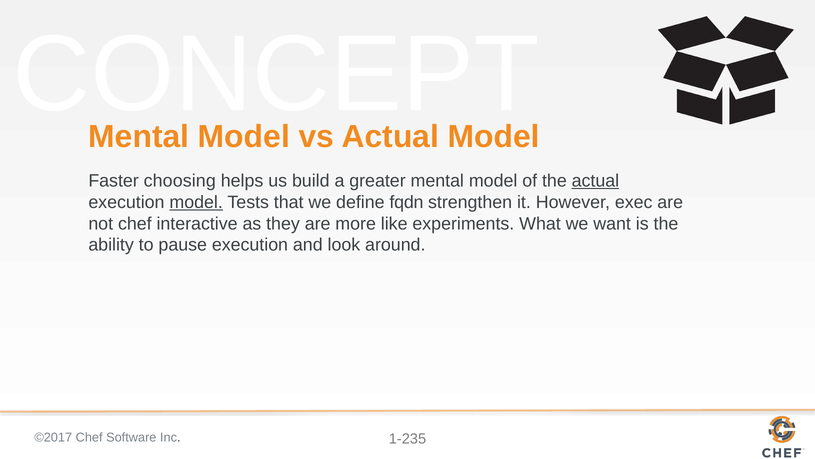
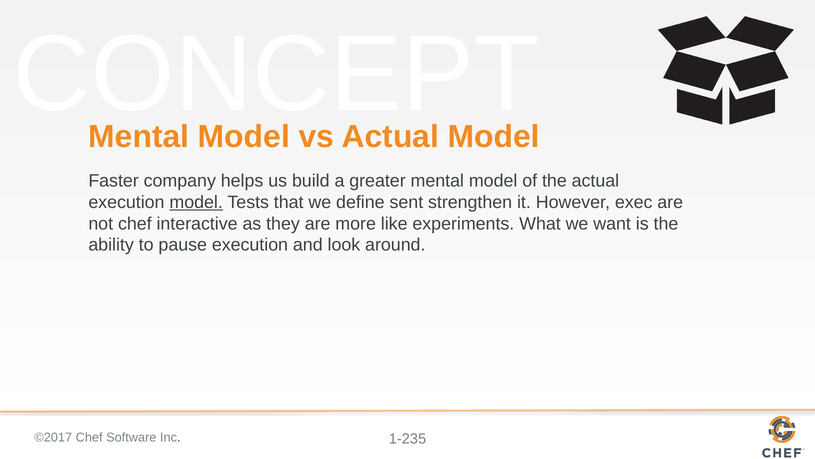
choosing: choosing -> company (180, 181)
actual underline: present -> none (595, 181)
fqdn: fqdn -> sent (406, 202)
